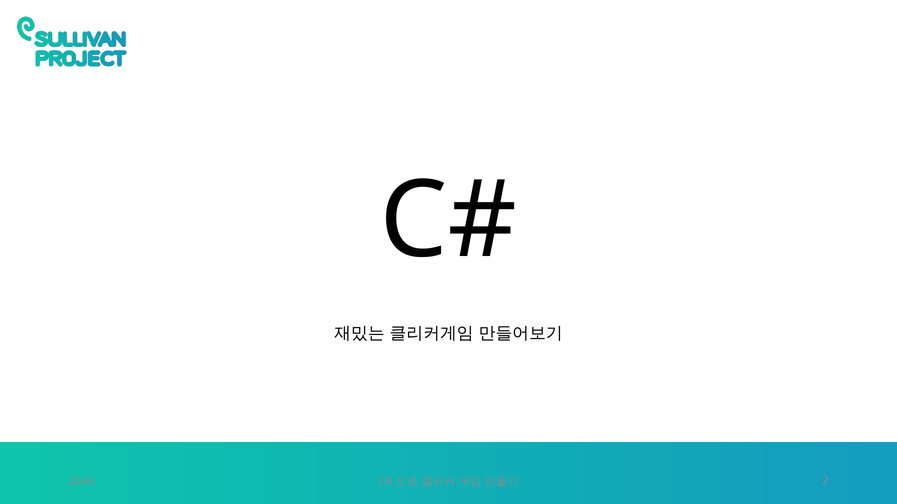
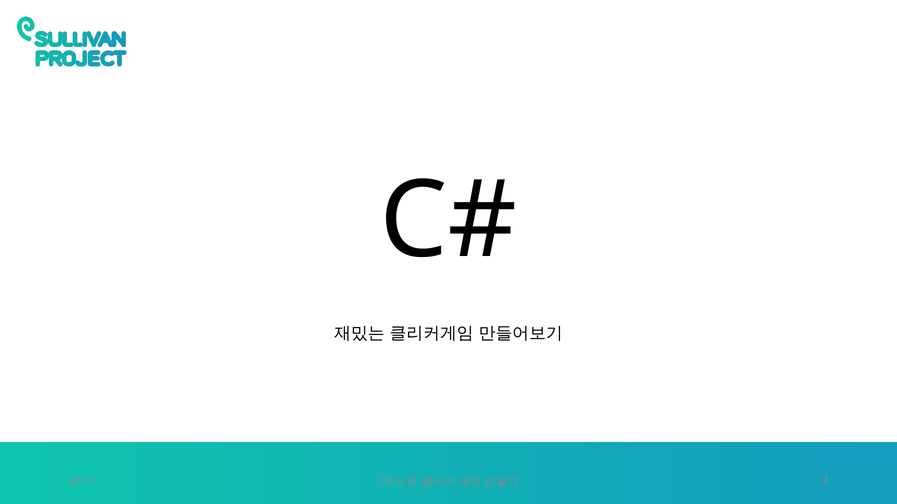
2046: 2046 -> 2011 (81, 482)
